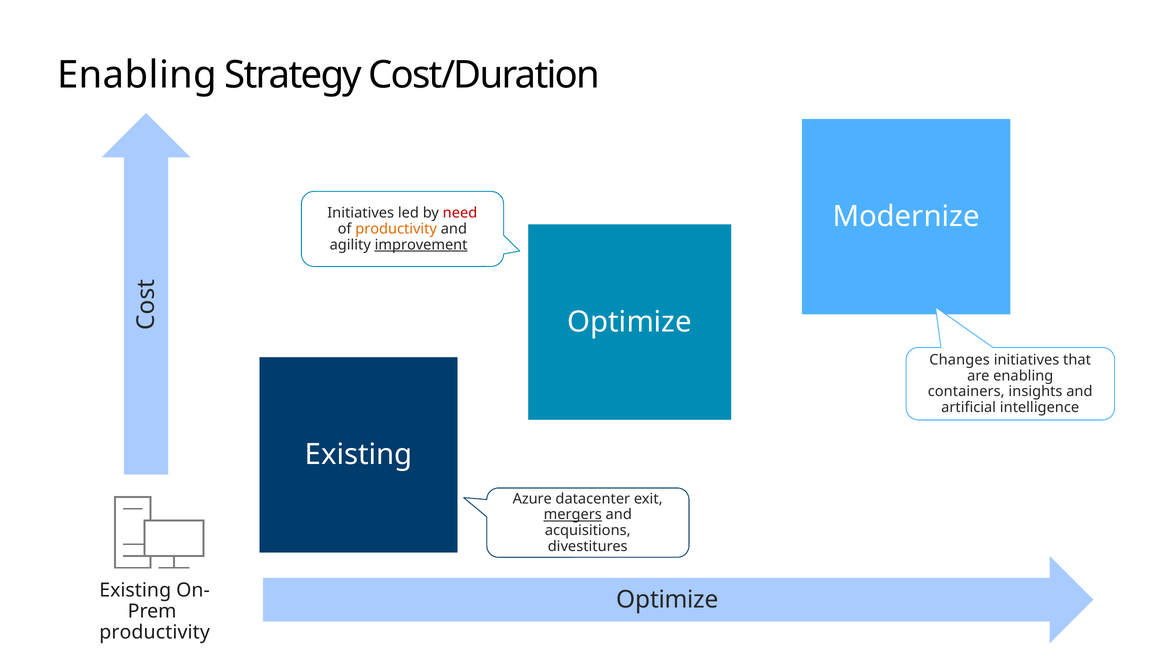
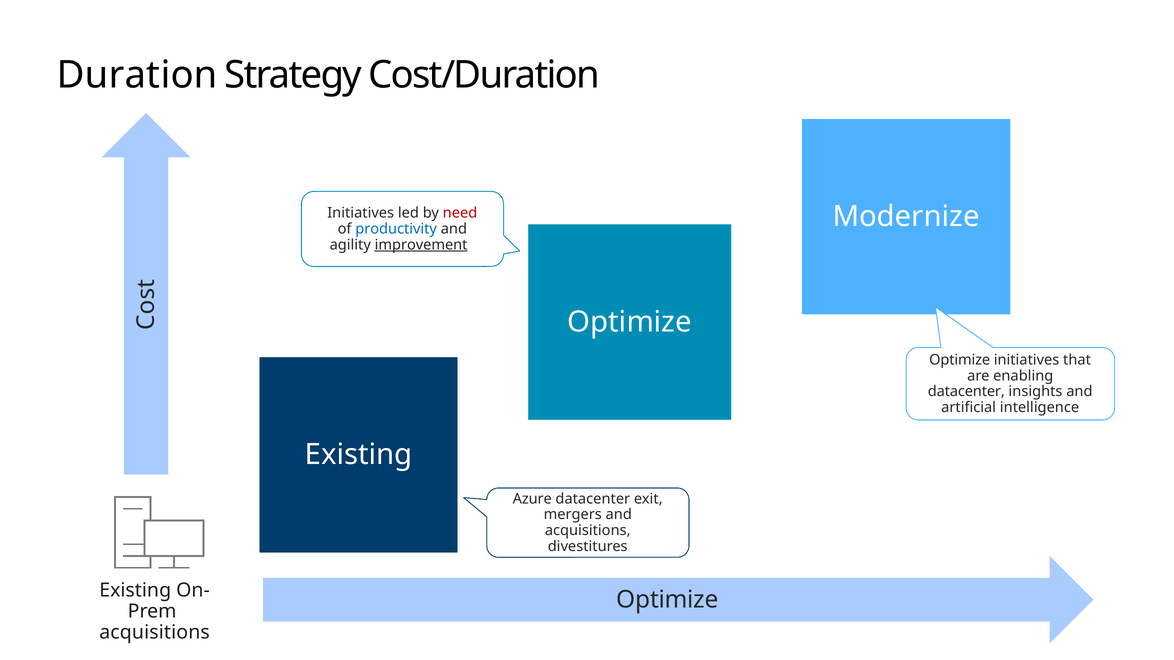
Enabling: Enabling -> Duration (137, 75)
productivity colour: orange -> blue (396, 229)
Changes: Changes -> Optimize (960, 360)
containers: containers -> datacenter (966, 392)
mergers underline: present -> none (573, 515)
productivity: productivity -> acquisitions (155, 633)
